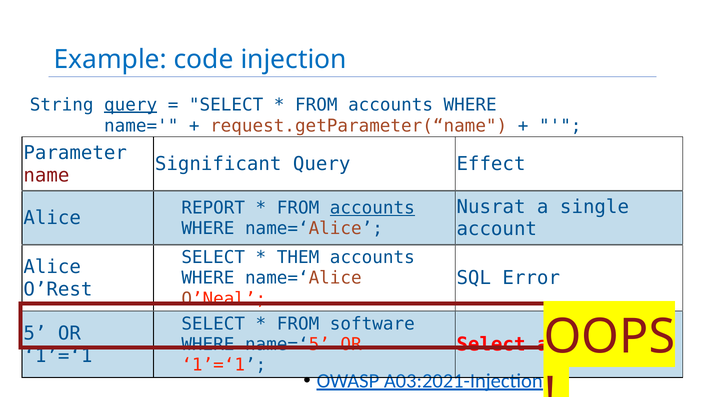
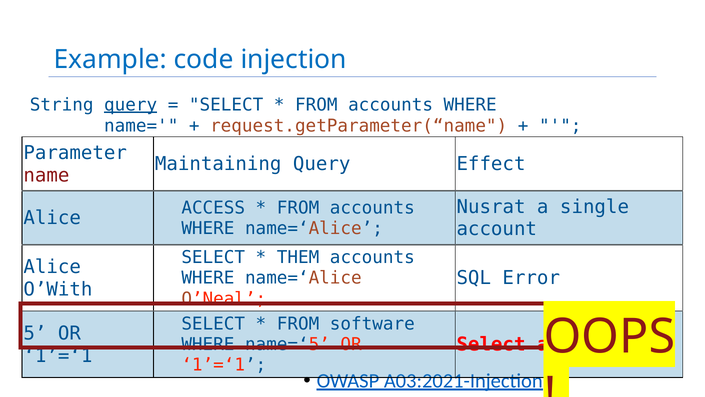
Significant: Significant -> Maintaining (218, 164)
REPORT: REPORT -> ACCESS (213, 207)
accounts underline: present -> none (372, 207)
O’Rest: O’Rest -> O’With (58, 289)
